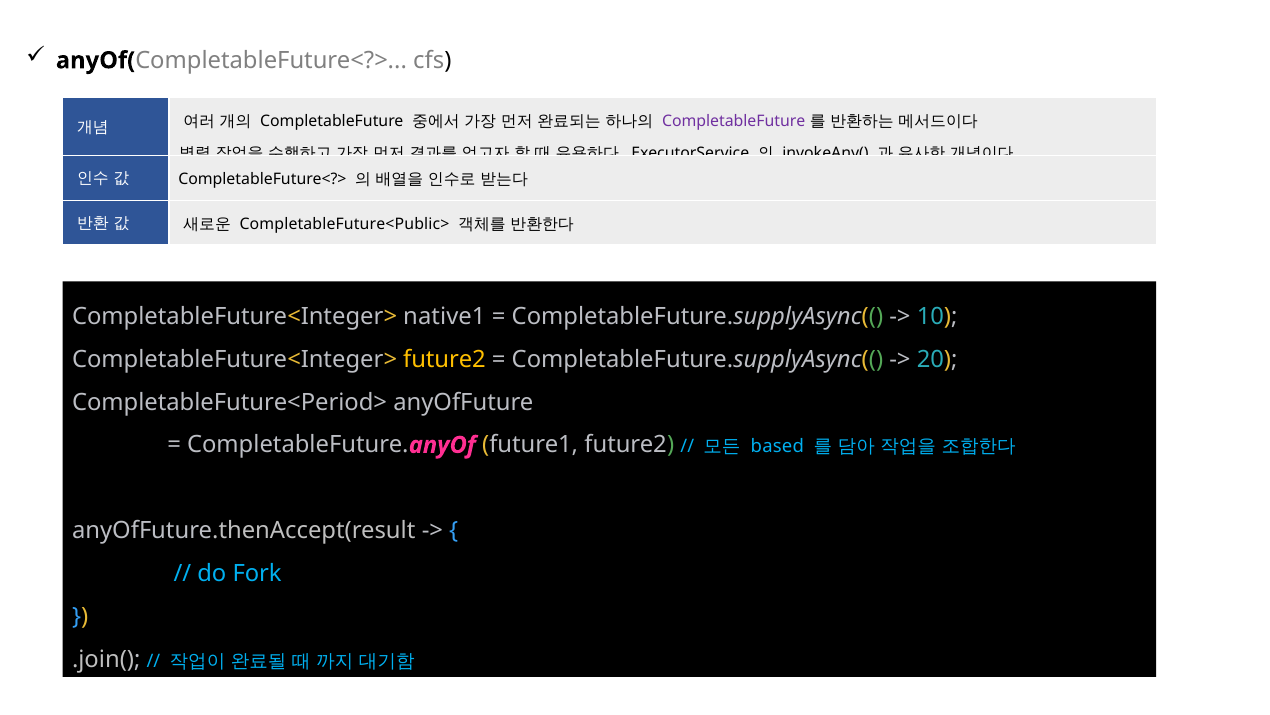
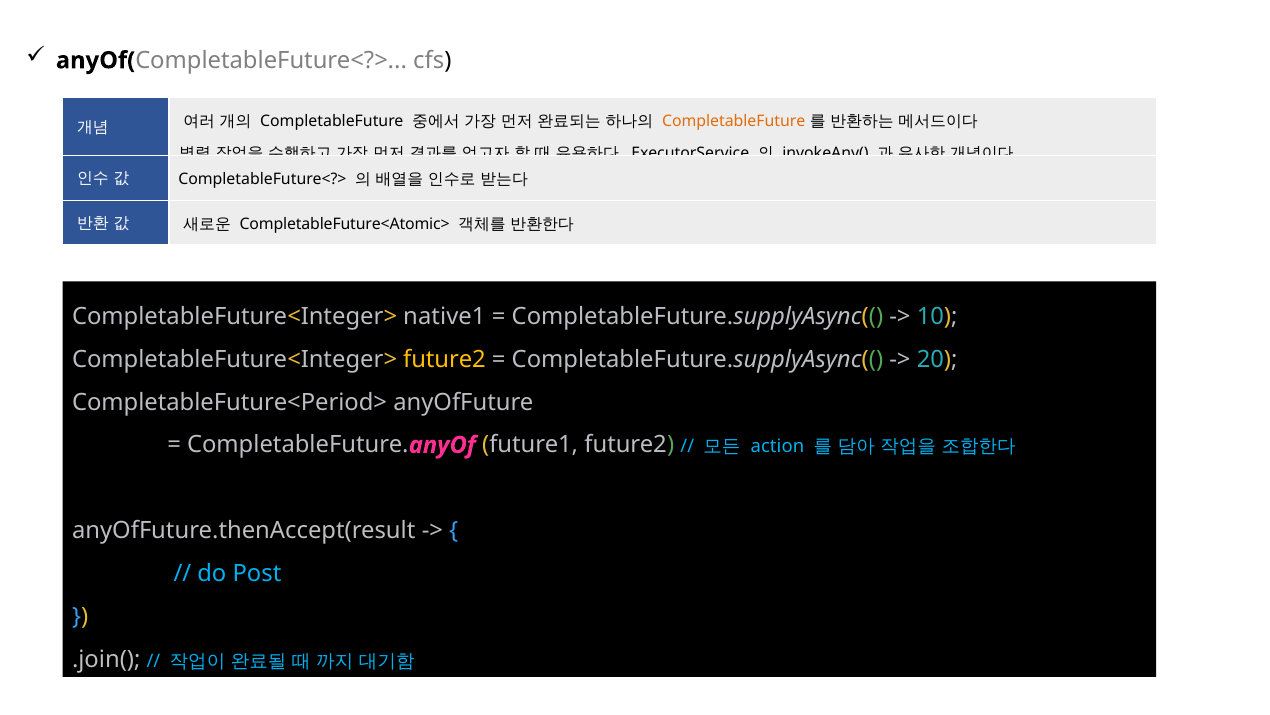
CompletableFuture colour: purple -> orange (734, 121)
CompletableFuture<Public>: CompletableFuture<Public> -> CompletableFuture<Atomic> (345, 224)
based: based -> action (777, 446)
Fork: Fork -> Post (257, 573)
